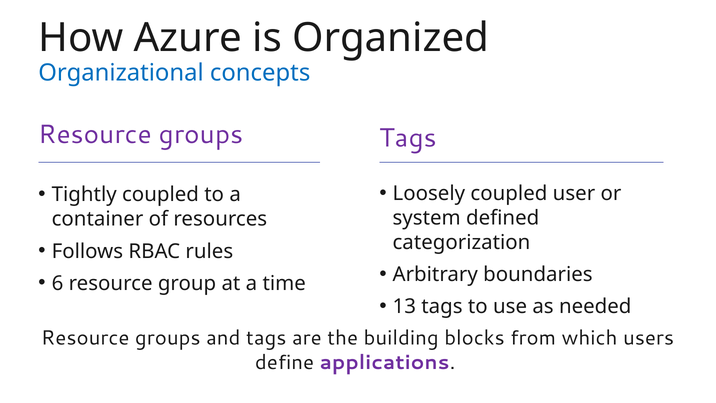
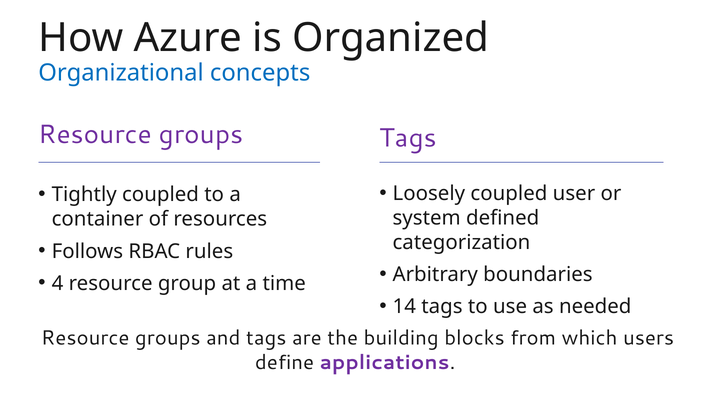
6: 6 -> 4 (58, 283)
13: 13 -> 14 (404, 306)
